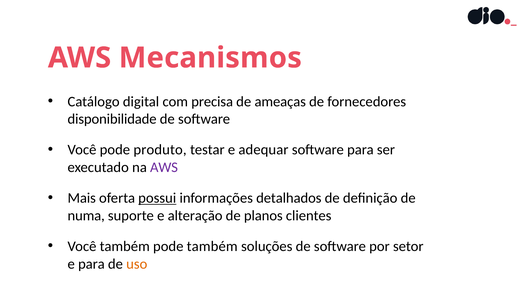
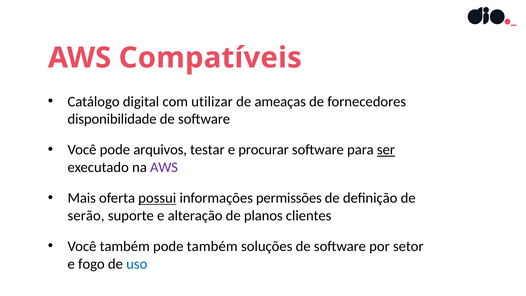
Mecanismos: Mecanismos -> Compatíveis (210, 58)
precisa: precisa -> utilizar (212, 102)
produto: produto -> arquivos (160, 150)
adequar: adequar -> procurar (264, 150)
ser underline: none -> present (386, 150)
detalhados: detalhados -> permissões (289, 198)
numa: numa -> serão (86, 216)
e para: para -> fogo (91, 264)
uso colour: orange -> blue (137, 264)
